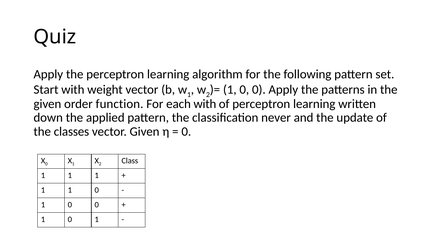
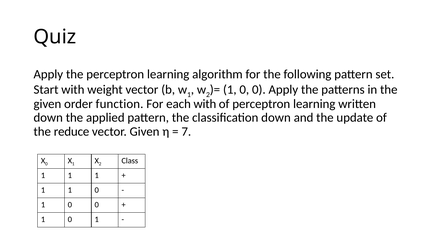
classification never: never -> down (276, 118)
classes: classes -> reduce (72, 132)
0: 0 -> 7 (186, 132)
